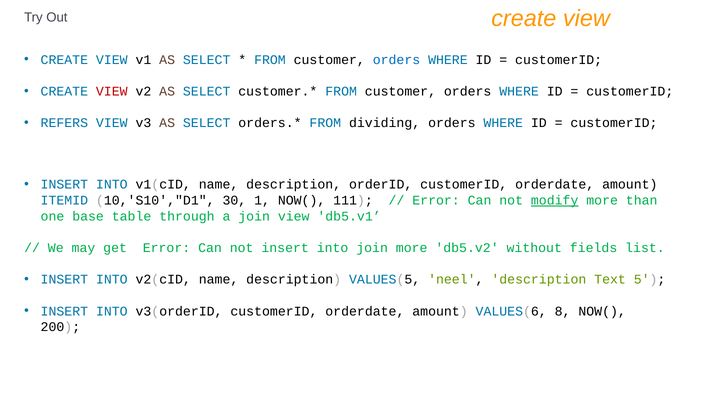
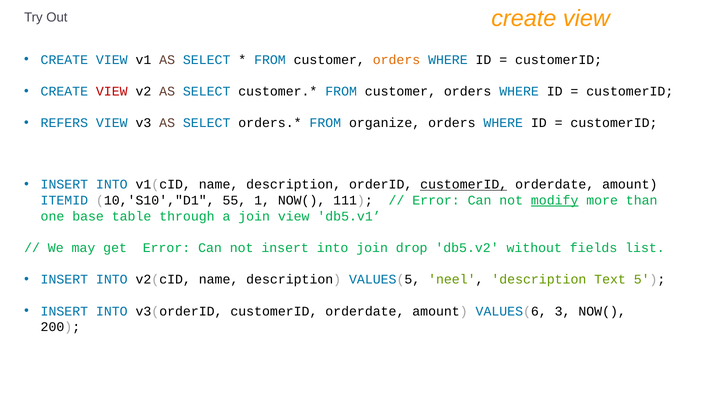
orders colour: blue -> orange (396, 60)
dividing: dividing -> organize (385, 123)
customerID underline: none -> present (464, 184)
30: 30 -> 55 (234, 200)
join more: more -> drop (412, 247)
8: 8 -> 3 (563, 311)
